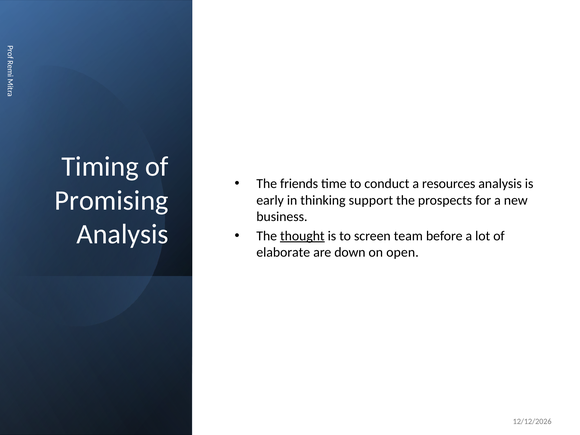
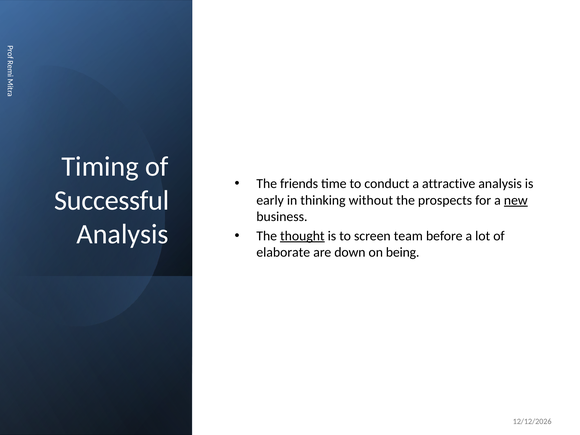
resources: resources -> attractive (449, 184)
Promising: Promising -> Successful (112, 200)
support: support -> without (371, 200)
new underline: none -> present (516, 200)
open: open -> being (403, 252)
